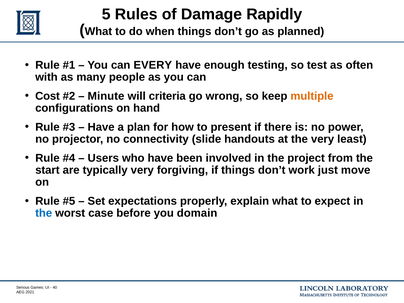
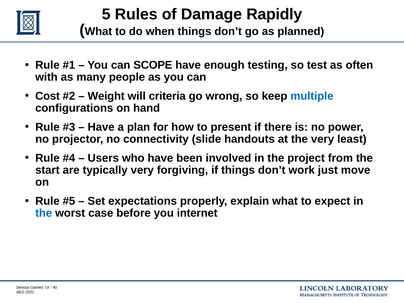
EVERY: EVERY -> SCOPE (153, 65)
Minute: Minute -> Weight (106, 96)
multiple colour: orange -> blue (312, 96)
domain: domain -> internet (197, 213)
